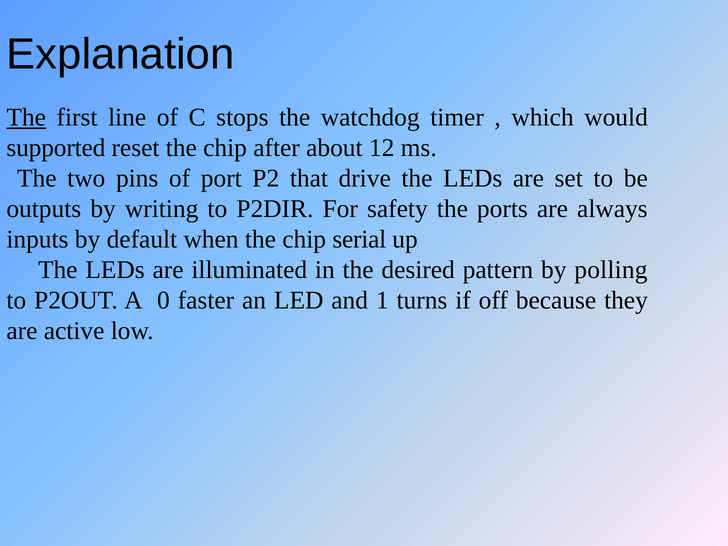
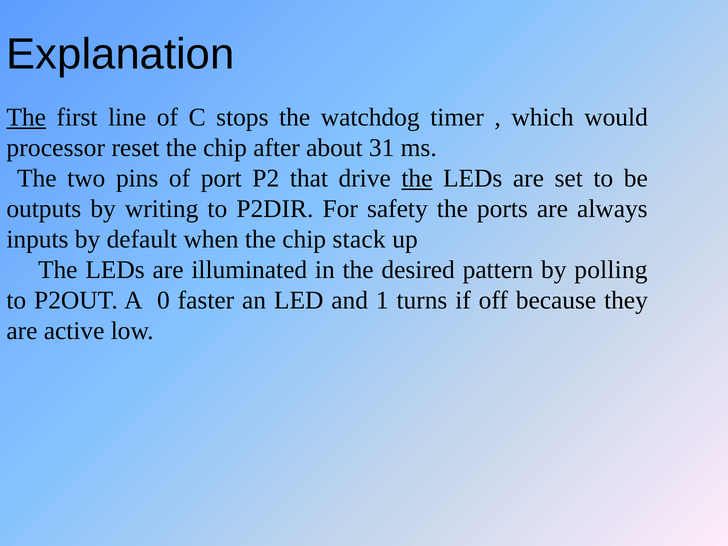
supported: supported -> processor (56, 148)
12: 12 -> 31 (382, 148)
the underline: none -> present (417, 178)
serial: serial -> stack (359, 239)
